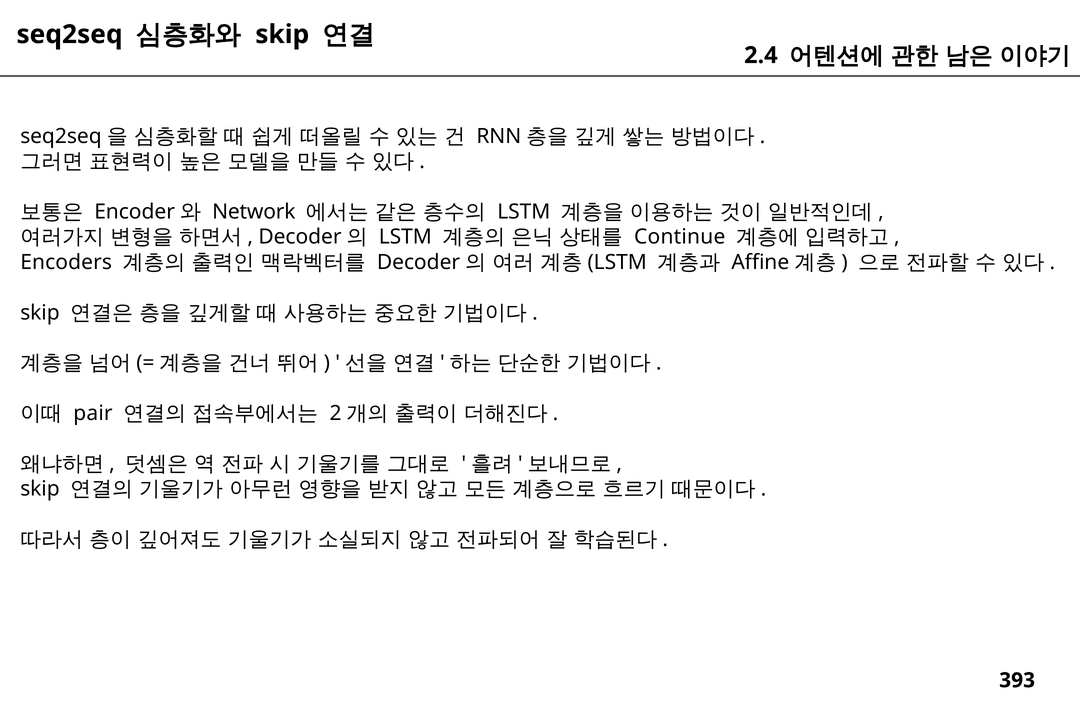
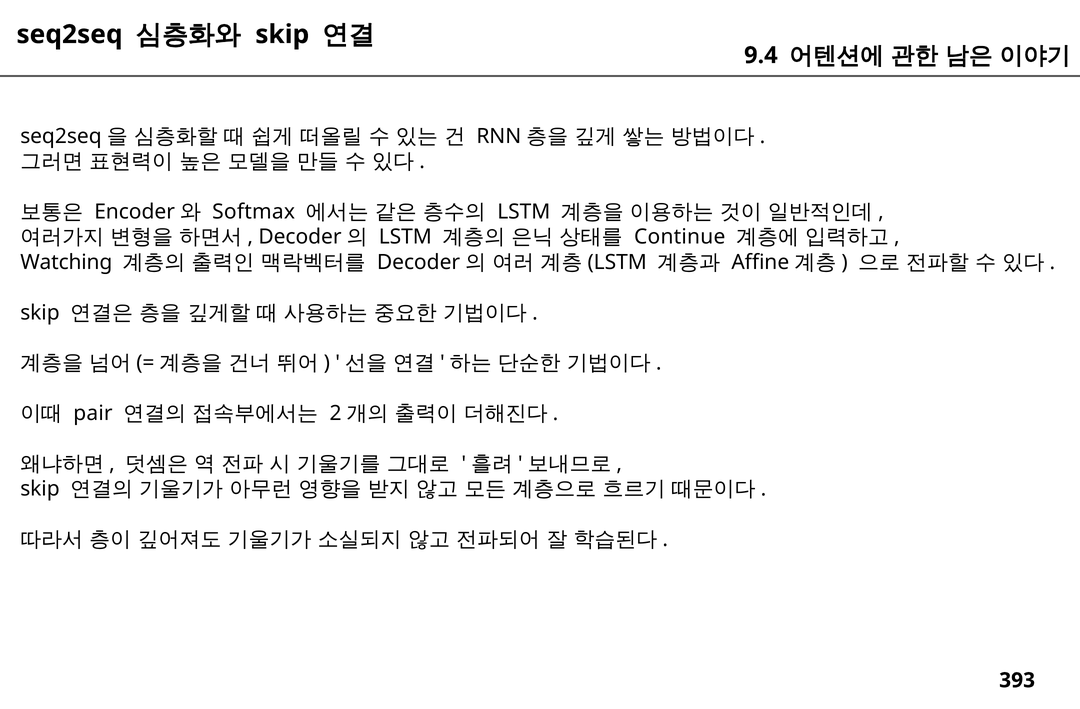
2.4: 2.4 -> 9.4 (761, 55)
Network: Network -> Softmax (254, 212)
Encoders: Encoders -> Watching (66, 262)
